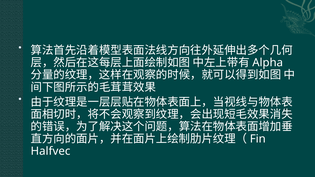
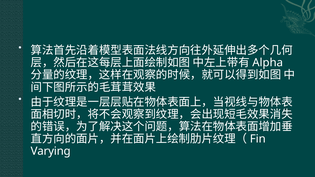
Halfvec: Halfvec -> Varying (51, 151)
